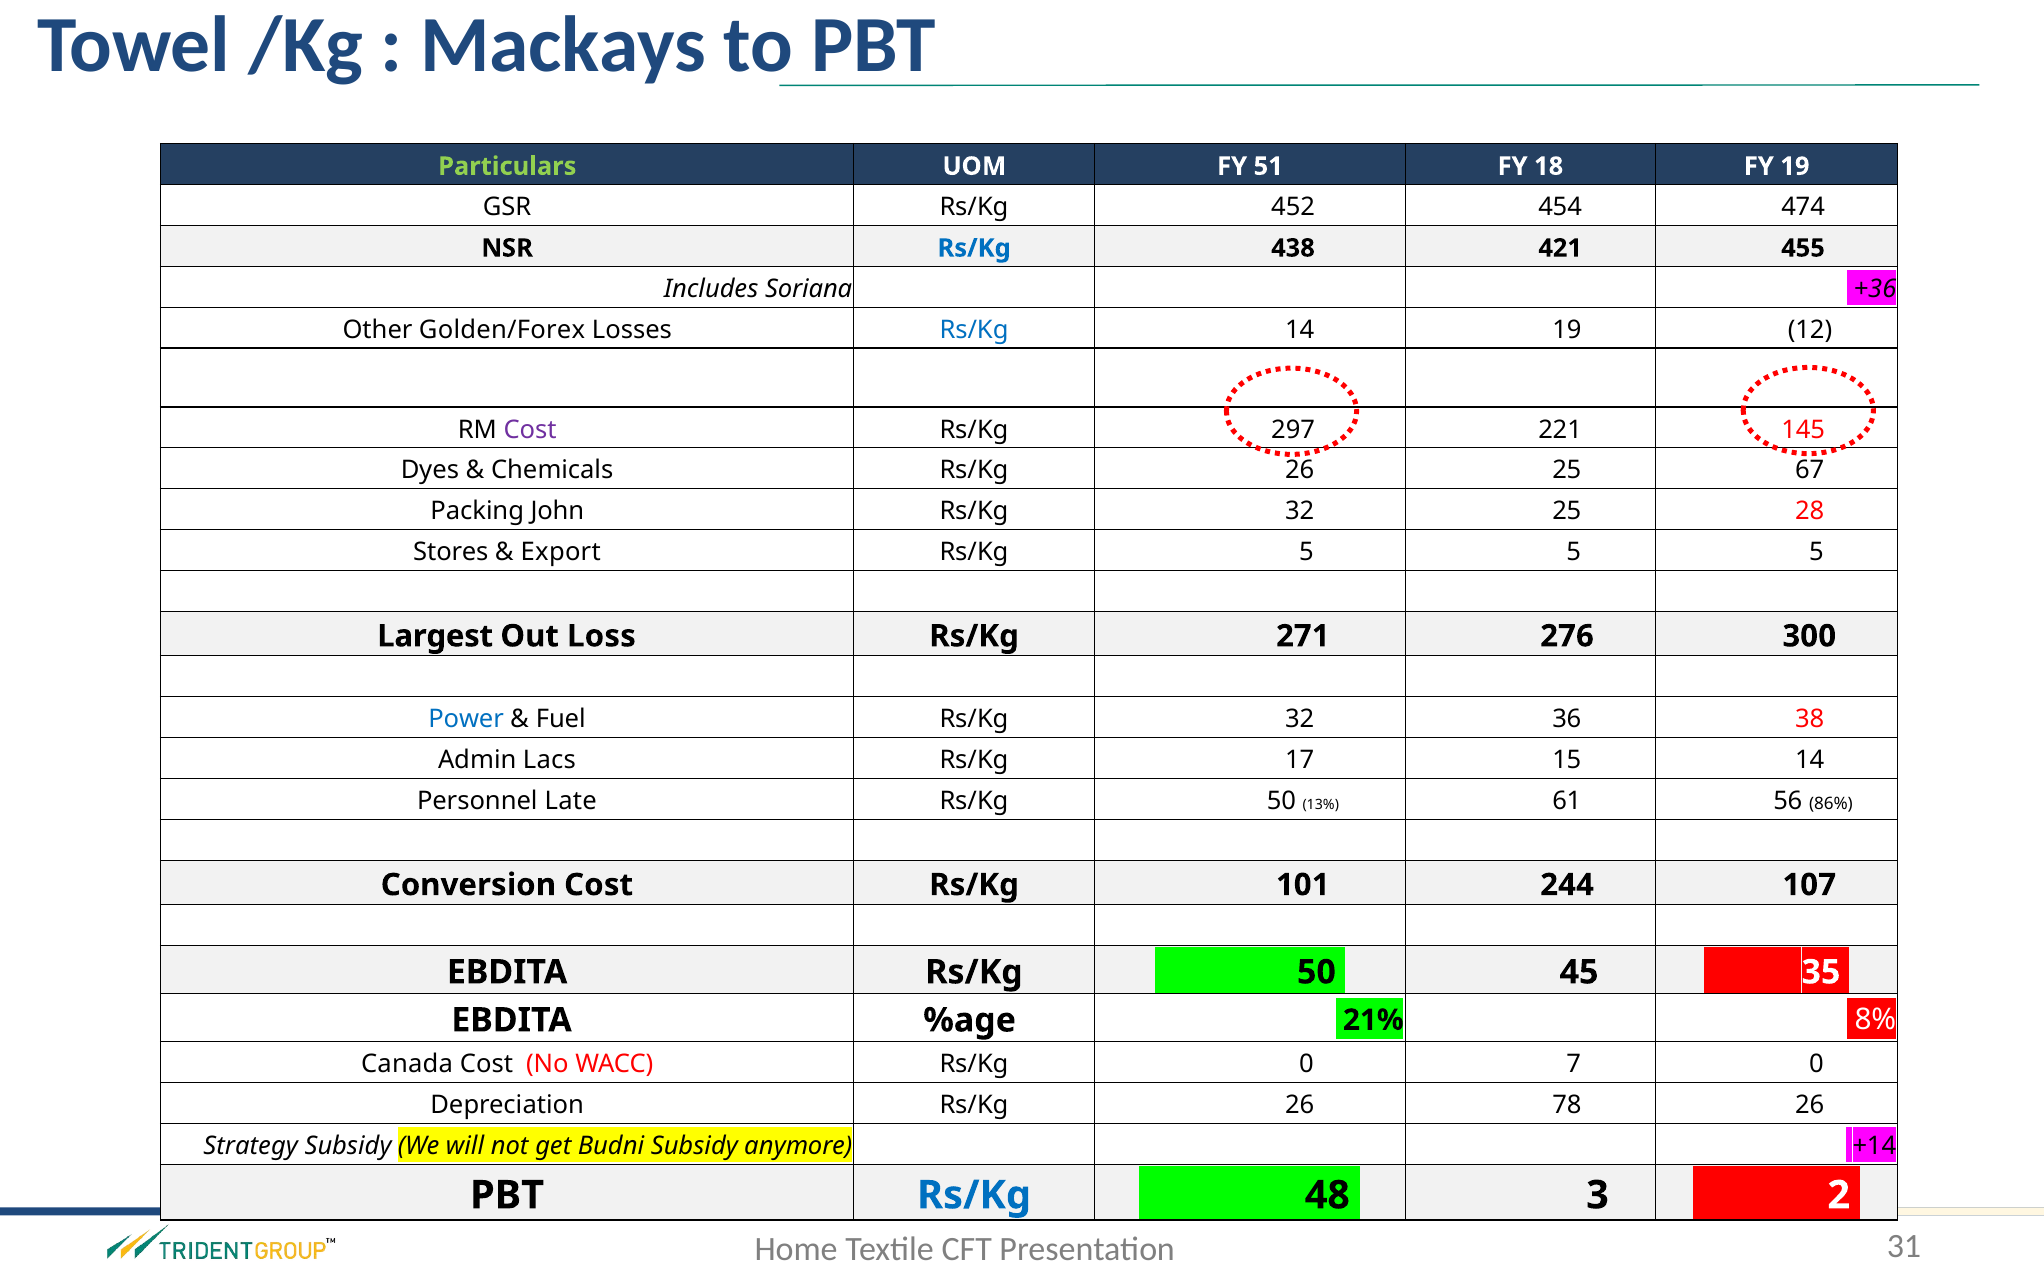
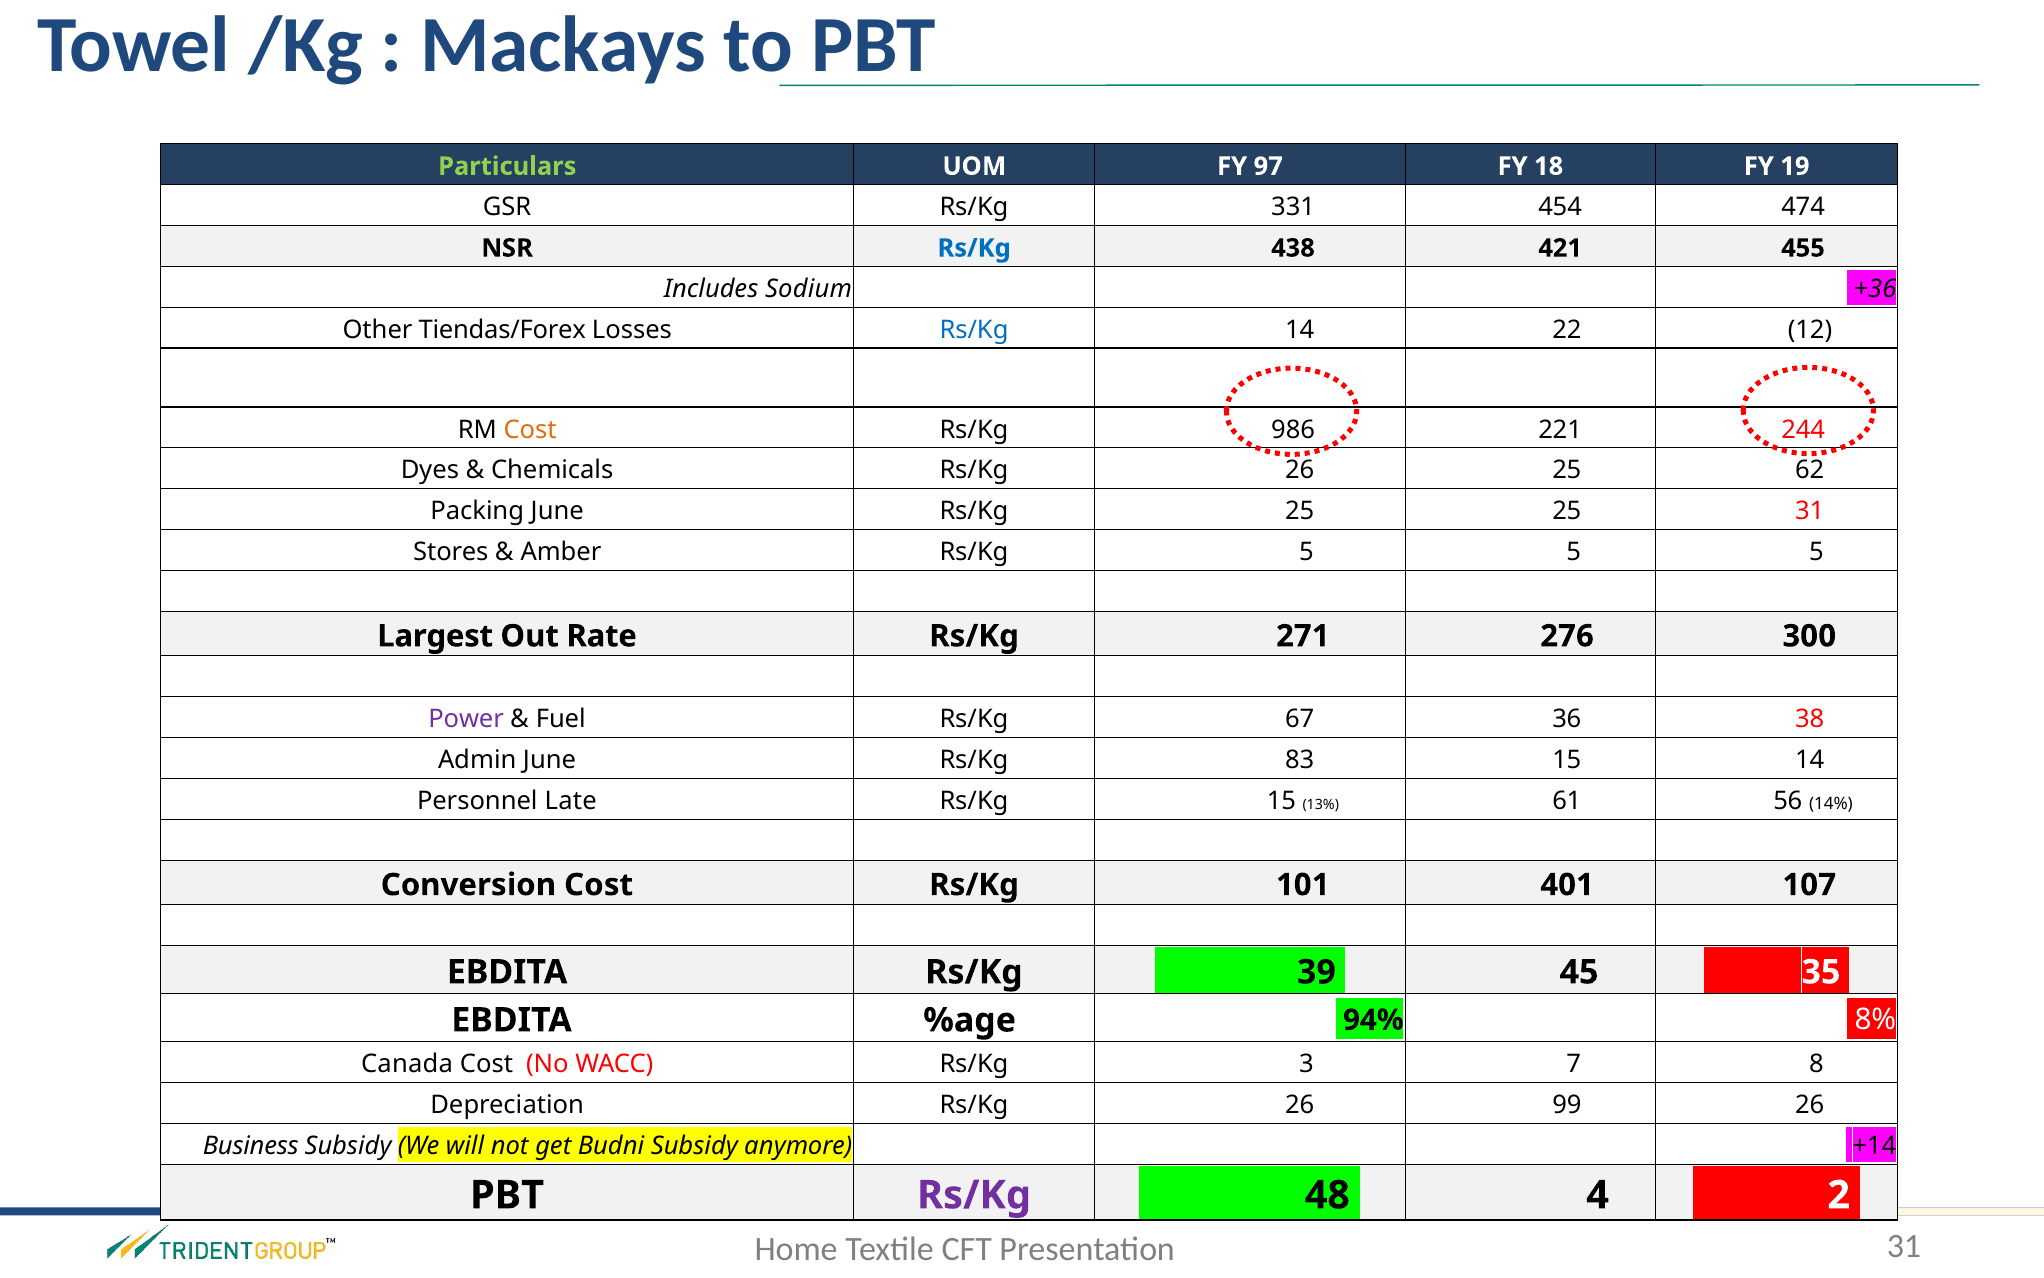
51: 51 -> 97 (1268, 166)
452: 452 -> 331 (1293, 207)
Soriana: Soriana -> Sodium (809, 289)
Golden/Forex: Golden/Forex -> Tiendas/Forex (502, 330)
14 19: 19 -> 22 (1567, 330)
Cost colour: purple -> orange (530, 429)
297: 297 -> 986 (1293, 429)
145: 145 -> 244 (1803, 429)
67: 67 -> 62 (1810, 470)
Packing John: John -> June (557, 511)
32: 32 -> 25 (1300, 511)
25 28: 28 -> 31 (1810, 511)
Export: Export -> Amber (561, 552)
Loss: Loss -> Rate (602, 636)
Power colour: blue -> purple (466, 719)
Fuel Rs/Kg 32: 32 -> 67 (1300, 719)
Admin Lacs: Lacs -> June (550, 760)
17: 17 -> 83 (1300, 760)
50: 50 -> 15 (1281, 801)
86%: 86% -> 14% (1831, 804)
244: 244 -> 401 (1567, 885)
EBDITA Rs/Kg 50: 50 -> 39 (1316, 972)
21%: 21% -> 94% (1373, 1020)
Rs/Kg 0: 0 -> 3 (1307, 1064)
7 0: 0 -> 8 (1816, 1064)
78: 78 -> 99 (1567, 1105)
Strategy: Strategy -> Business (251, 1146)
Rs/Kg colour: blue -> purple (974, 1195)
3: 3 -> 4 (1598, 1195)
